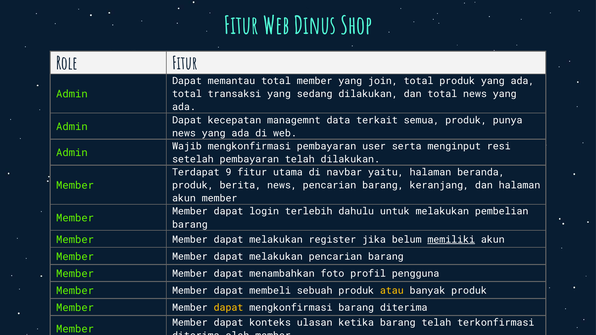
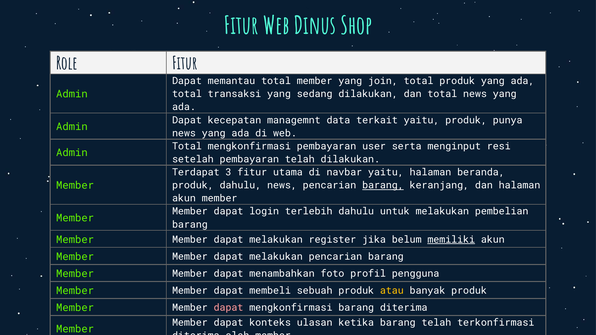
terkait semua: semua -> yaitu (422, 120)
Wajib: Wajib -> Total (187, 146)
9: 9 -> 3 (229, 172)
produk berita: berita -> dahulu (240, 185)
barang underline: none -> present (383, 185)
dapat colour: yellow -> pink (228, 308)
